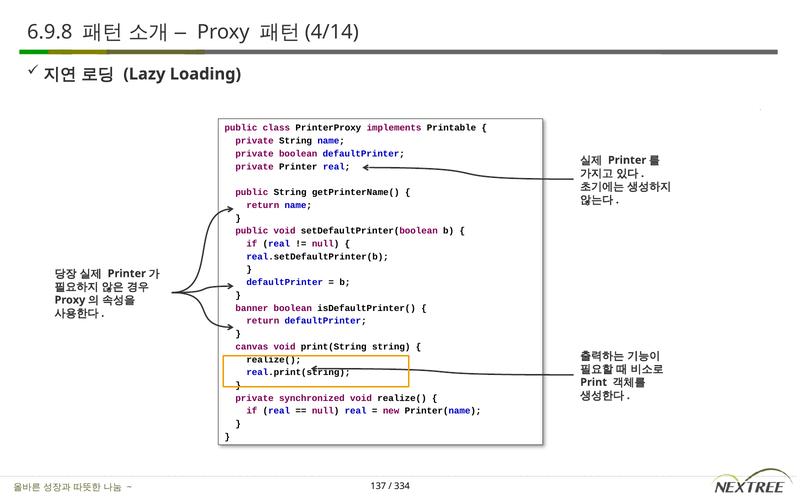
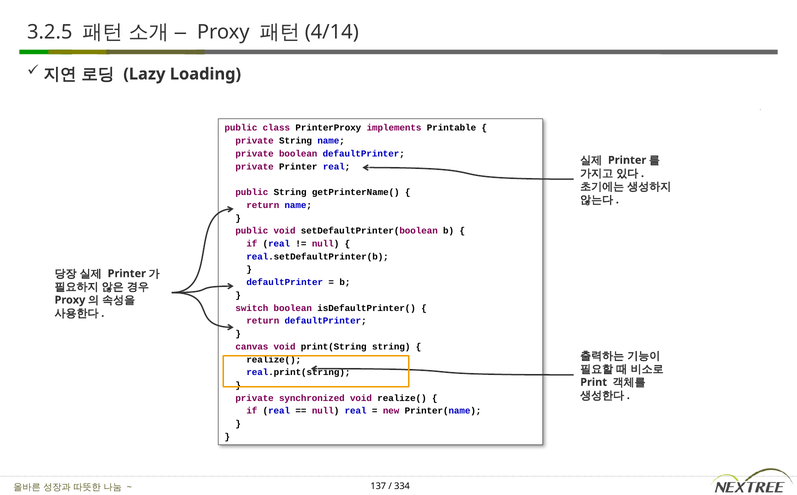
6.9.8: 6.9.8 -> 3.2.5 (50, 32)
banner: banner -> switch (252, 308)
